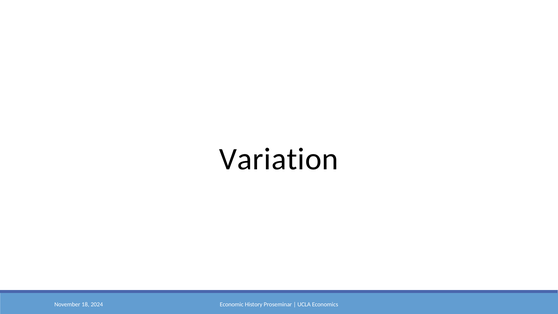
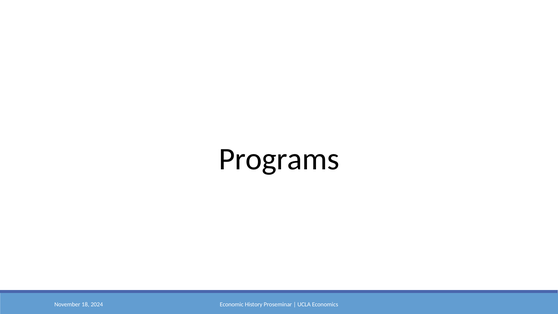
Variation: Variation -> Programs (279, 159)
